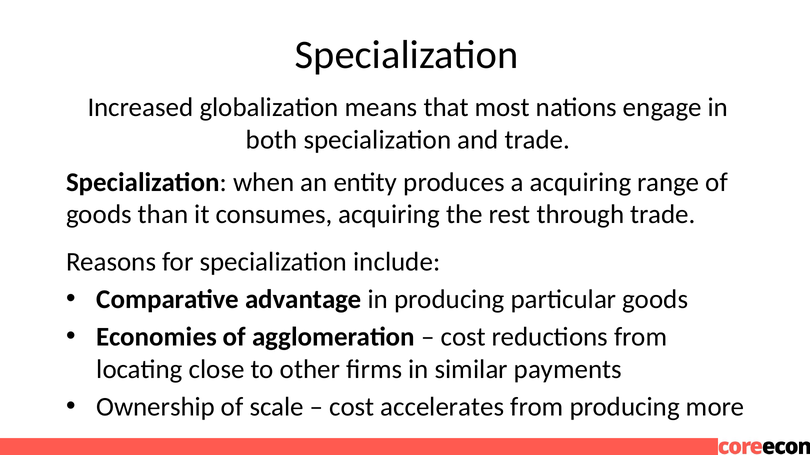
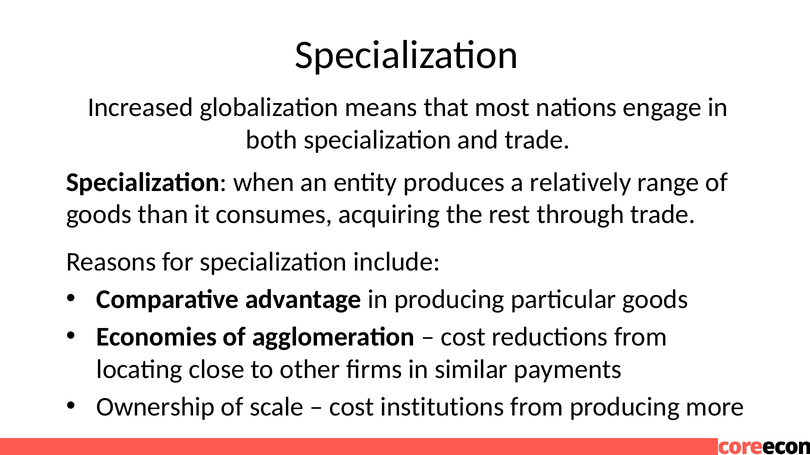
a acquiring: acquiring -> relatively (580, 182)
accelerates: accelerates -> institutions (442, 407)
